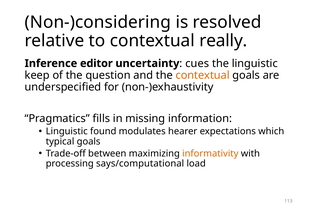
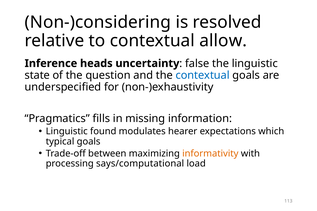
really: really -> allow (223, 41)
editor: editor -> heads (96, 63)
cues: cues -> false (197, 63)
keep: keep -> state (37, 75)
contextual colour: orange -> blue (203, 75)
